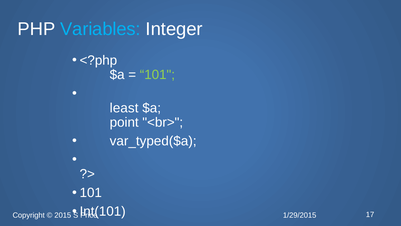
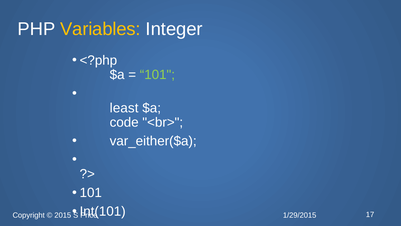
Variables colour: light blue -> yellow (100, 29)
point: point -> code (124, 122)
var_typed($a: var_typed($a -> var_either($a (153, 141)
